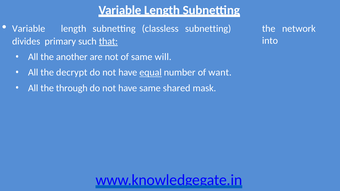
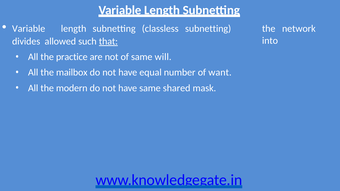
primary: primary -> allowed (60, 41)
another: another -> practice (72, 57)
decrypt: decrypt -> mailbox (72, 73)
equal underline: present -> none (151, 73)
through: through -> modern (72, 88)
